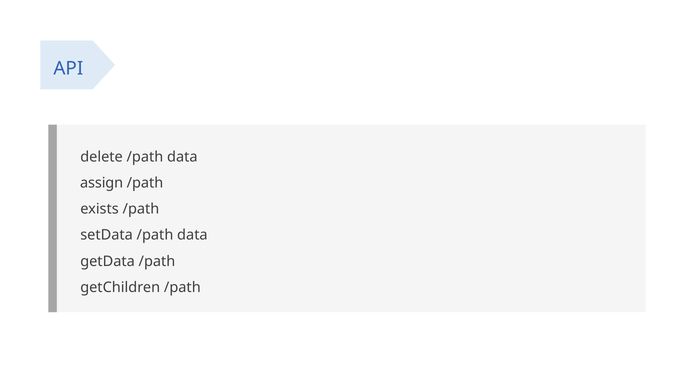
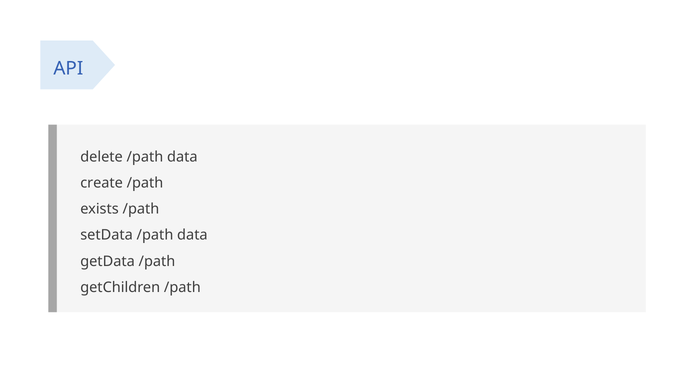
assign: assign -> create (102, 183)
